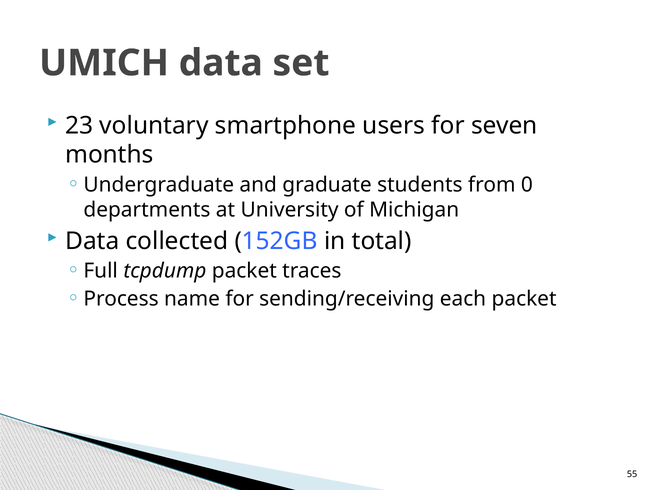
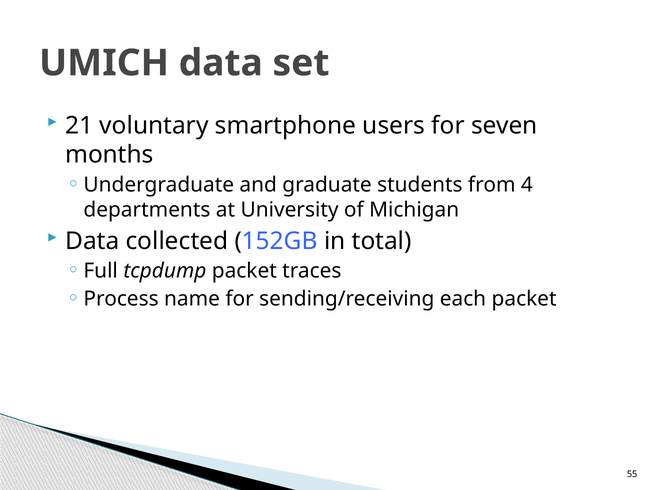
23: 23 -> 21 (79, 125)
0: 0 -> 4 (527, 185)
